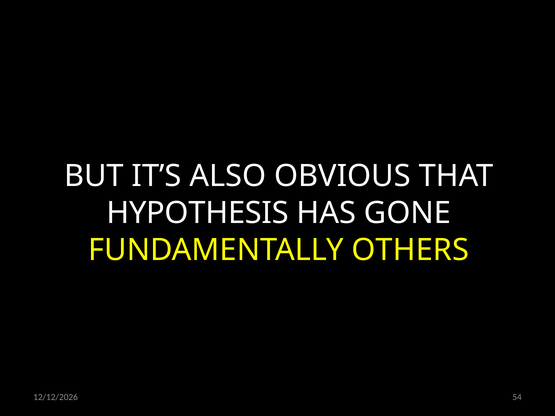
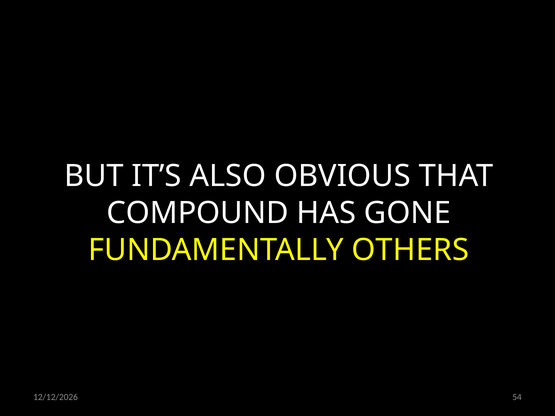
HYPOTHESIS: HYPOTHESIS -> COMPOUND (198, 213)
